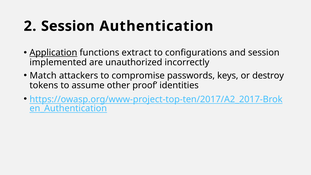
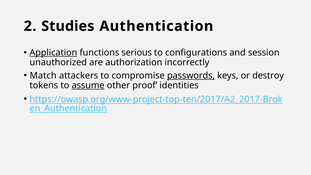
2 Session: Session -> Studies (68, 26)
extract: extract -> serious (137, 53)
implemented: implemented -> unauthorized (58, 62)
unauthorized: unauthorized -> authorization (134, 62)
passwords underline: none -> present (191, 76)
assume underline: none -> present (88, 85)
